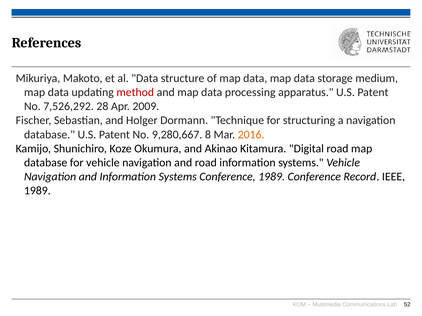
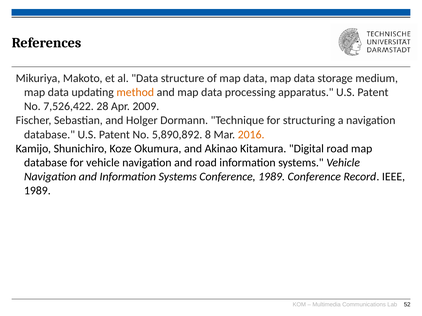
method colour: red -> orange (135, 93)
7,526,292: 7,526,292 -> 7,526,422 (69, 107)
9,280,667: 9,280,667 -> 5,890,892 (177, 135)
